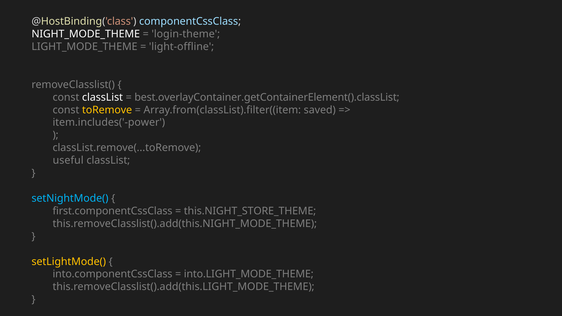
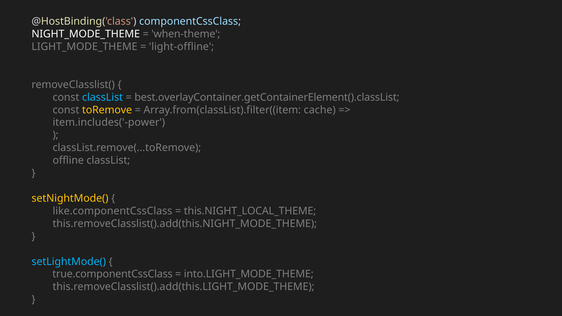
login-theme: login-theme -> when-theme (186, 34)
classList colour: white -> light blue (103, 97)
saved: saved -> cache (320, 110)
useful: useful -> offline (68, 160)
setNightMode( colour: light blue -> yellow (70, 198)
first.componentCssClass: first.componentCssClass -> like.componentCssClass (112, 211)
this.NIGHT_STORE_THEME: this.NIGHT_STORE_THEME -> this.NIGHT_LOCAL_THEME (250, 211)
setLightMode( colour: yellow -> light blue (69, 262)
into.componentCssClass: into.componentCssClass -> true.componentCssClass (113, 274)
